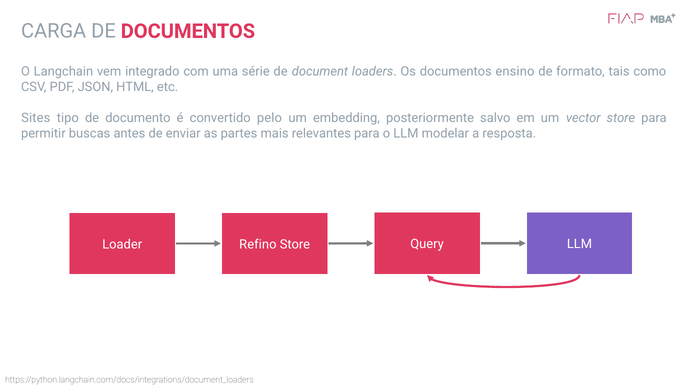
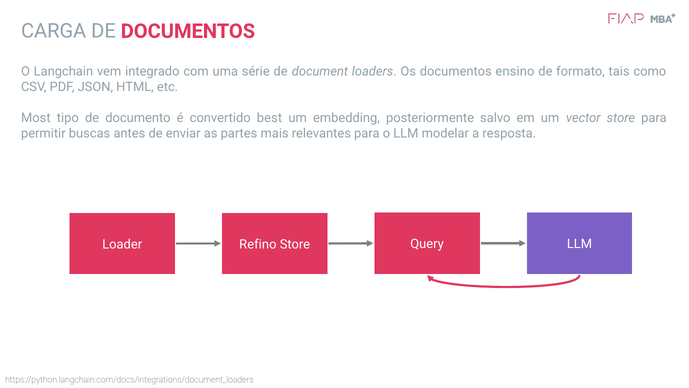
Sites: Sites -> Most (36, 118)
pelo: pelo -> best (269, 118)
